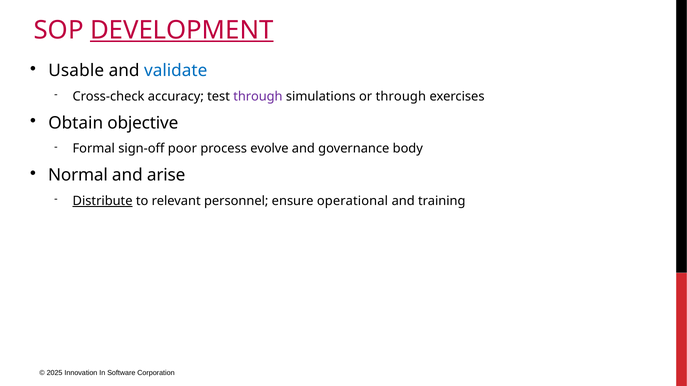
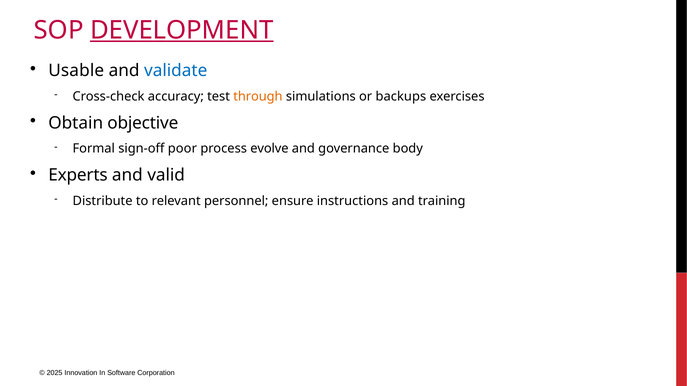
through colour: purple -> orange (258, 97)
or through: through -> backups (401, 97)
Normal: Normal -> Experts (78, 175)
arise: arise -> valid (166, 175)
Distribute underline: present -> none (103, 201)
operational: operational -> instructions (353, 201)
